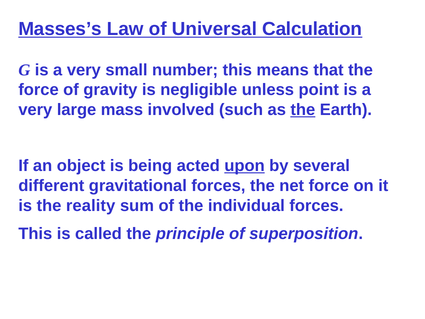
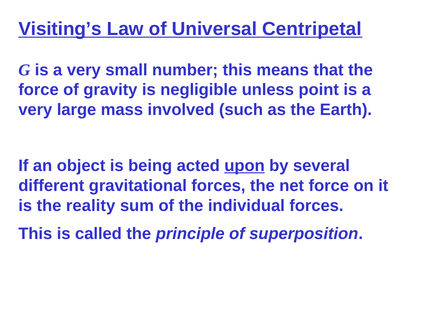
Masses’s: Masses’s -> Visiting’s (60, 29)
Calculation: Calculation -> Centripetal (312, 29)
the underline: present -> none (303, 110)
